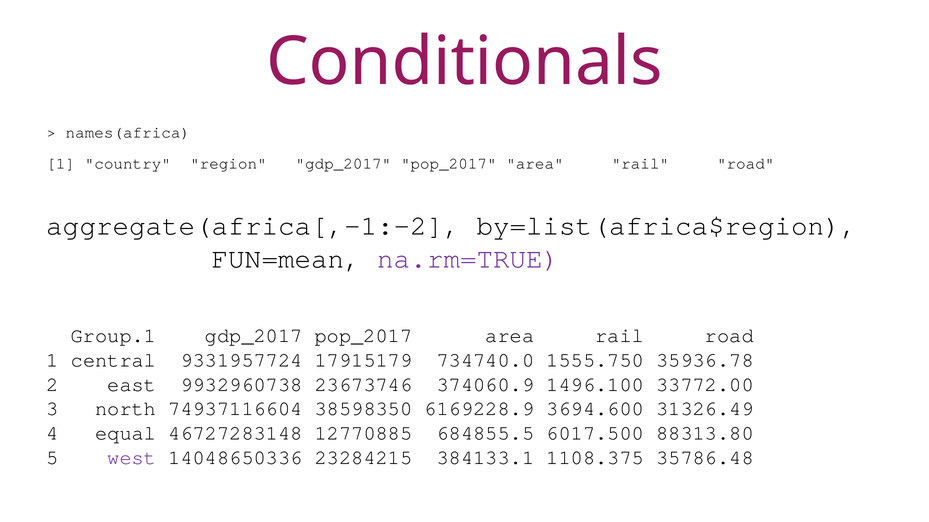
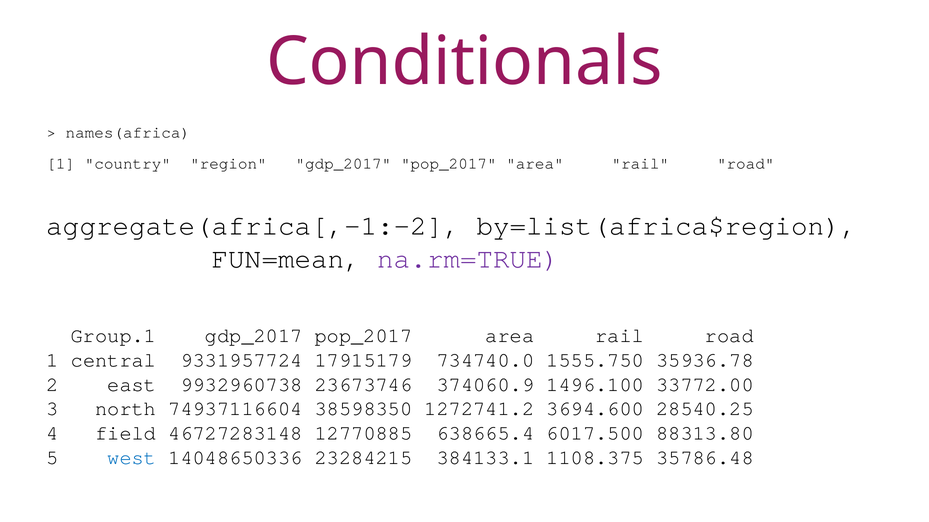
6169228.9: 6169228.9 -> 1272741.2 (479, 409)
31326.49: 31326.49 -> 28540.25 (705, 409)
equal: equal -> field (126, 434)
684855.5: 684855.5 -> 638665.4 (485, 434)
west colour: purple -> blue (132, 458)
